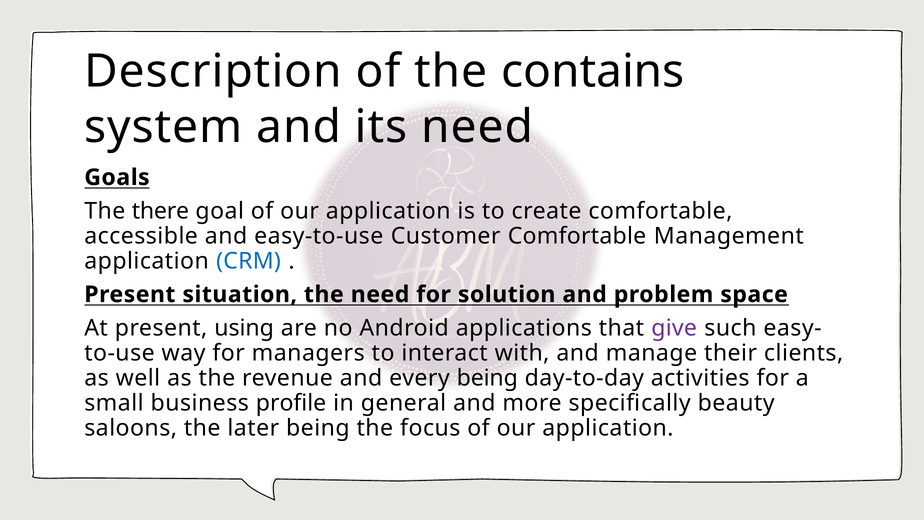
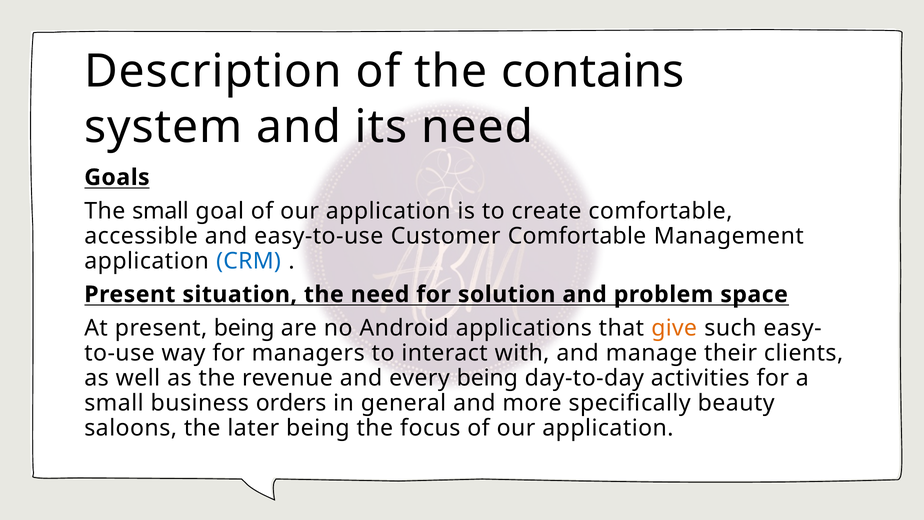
The there: there -> small (160, 211)
present using: using -> being (244, 328)
give colour: purple -> orange (674, 328)
profile: profile -> orders (291, 403)
